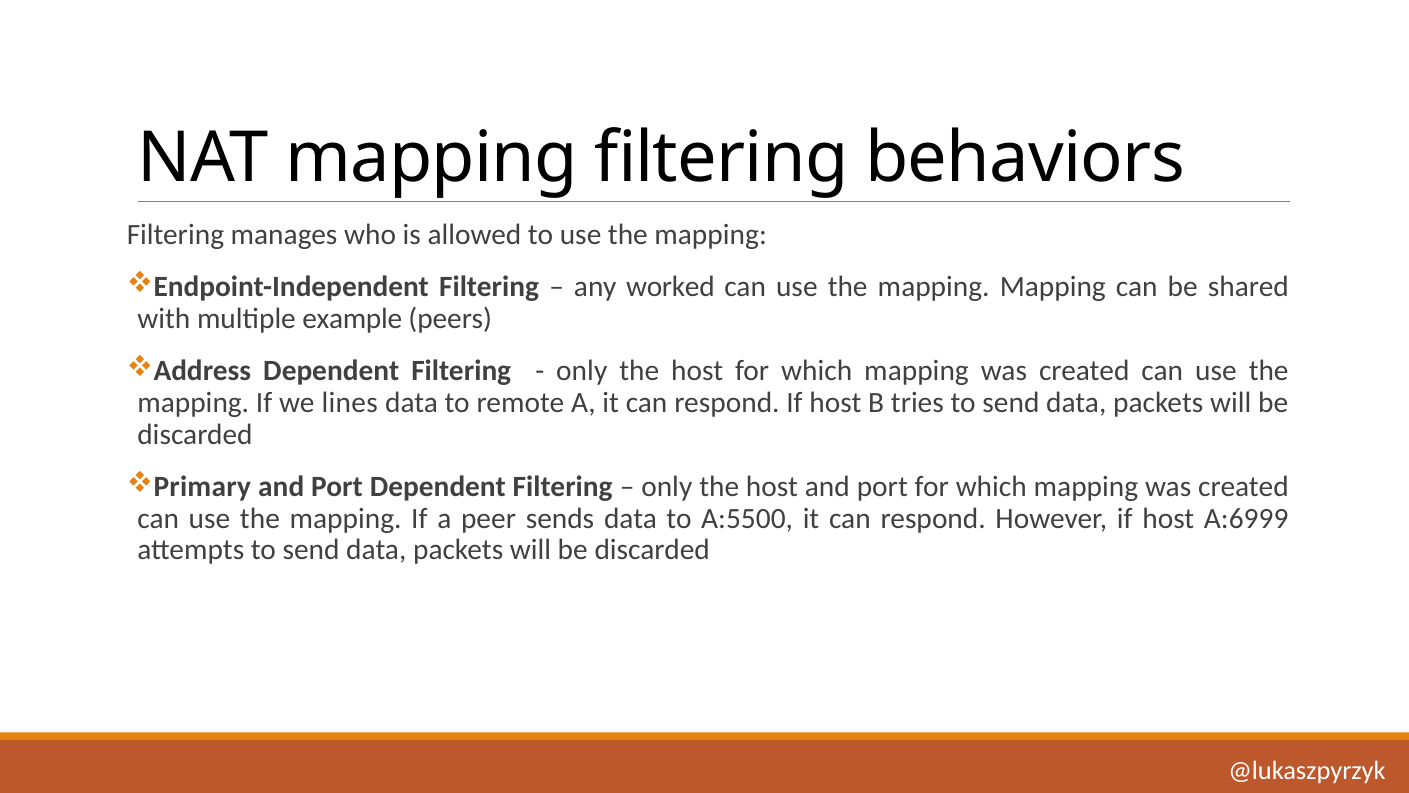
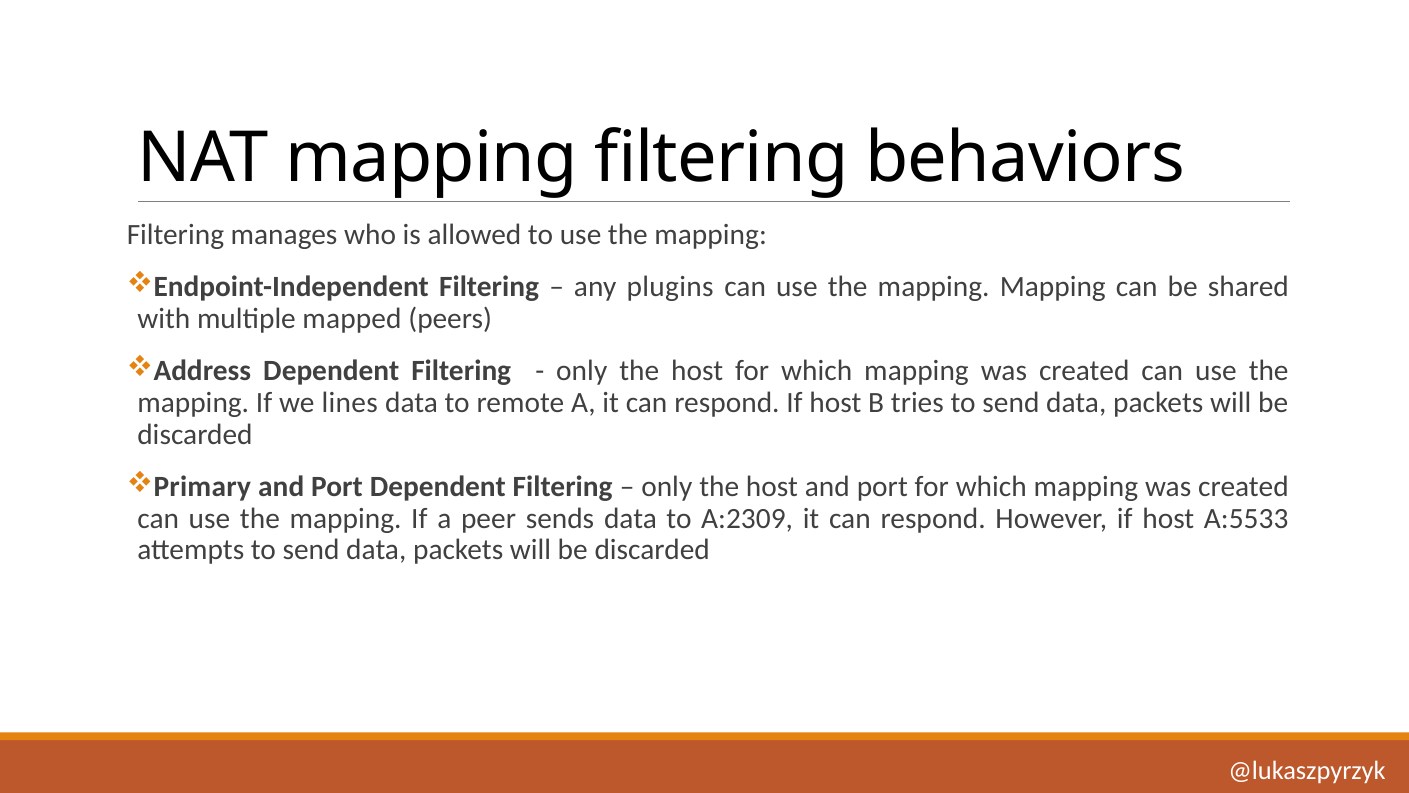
worked: worked -> plugins (670, 287)
example: example -> mapped (352, 318)
A:5500: A:5500 -> A:2309 (747, 518)
A:6999: A:6999 -> A:5533 (1246, 518)
